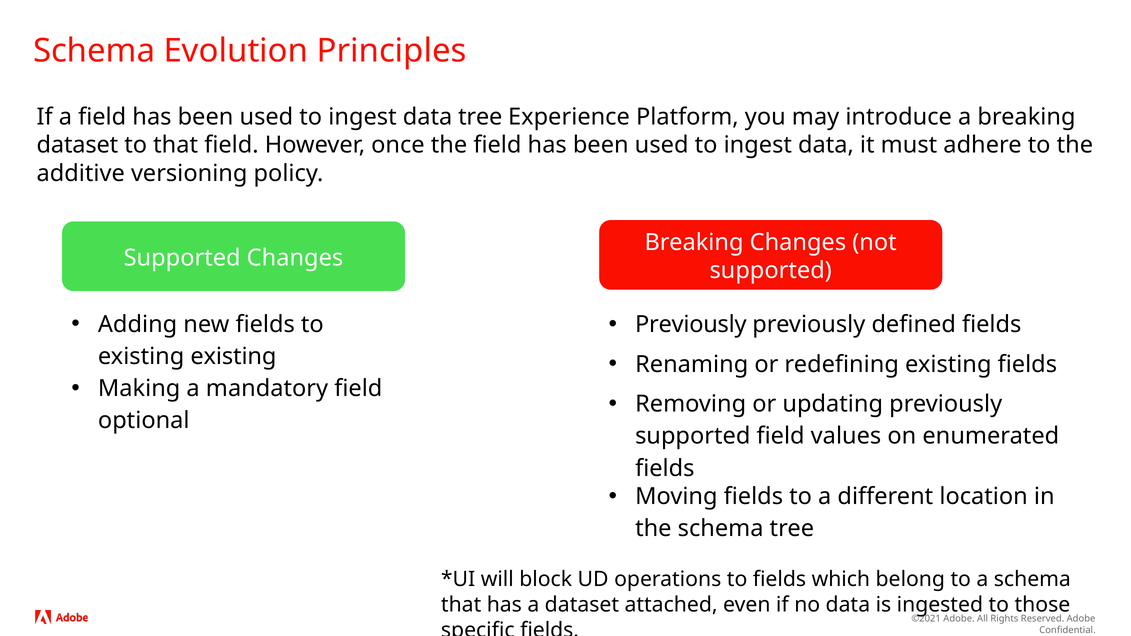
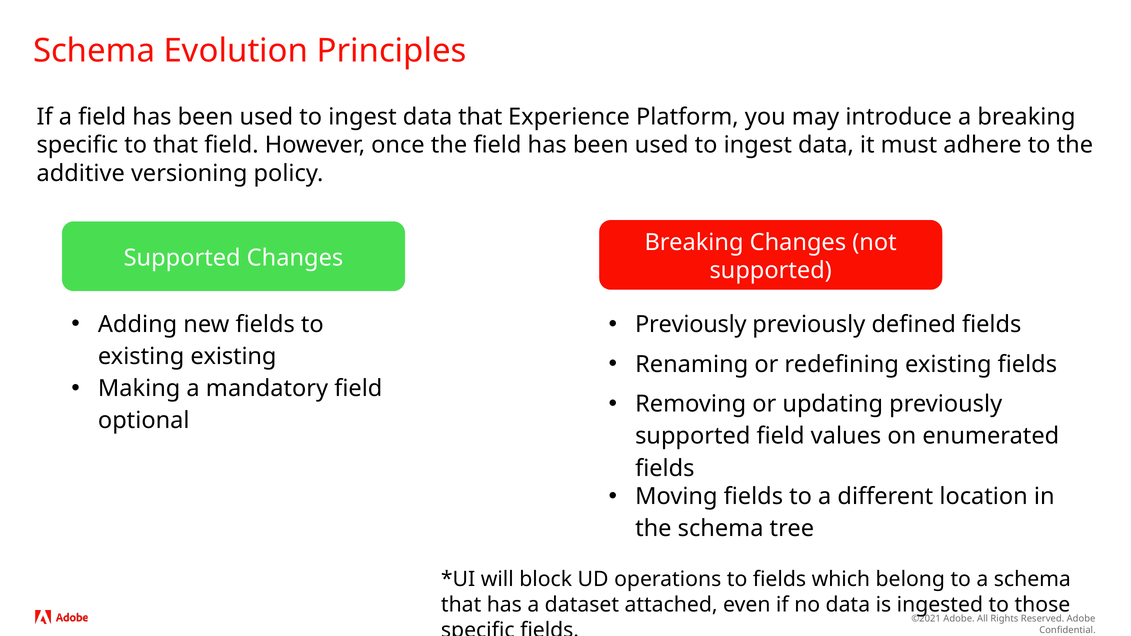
data tree: tree -> that (480, 117)
dataset: dataset -> specific (77, 145)
